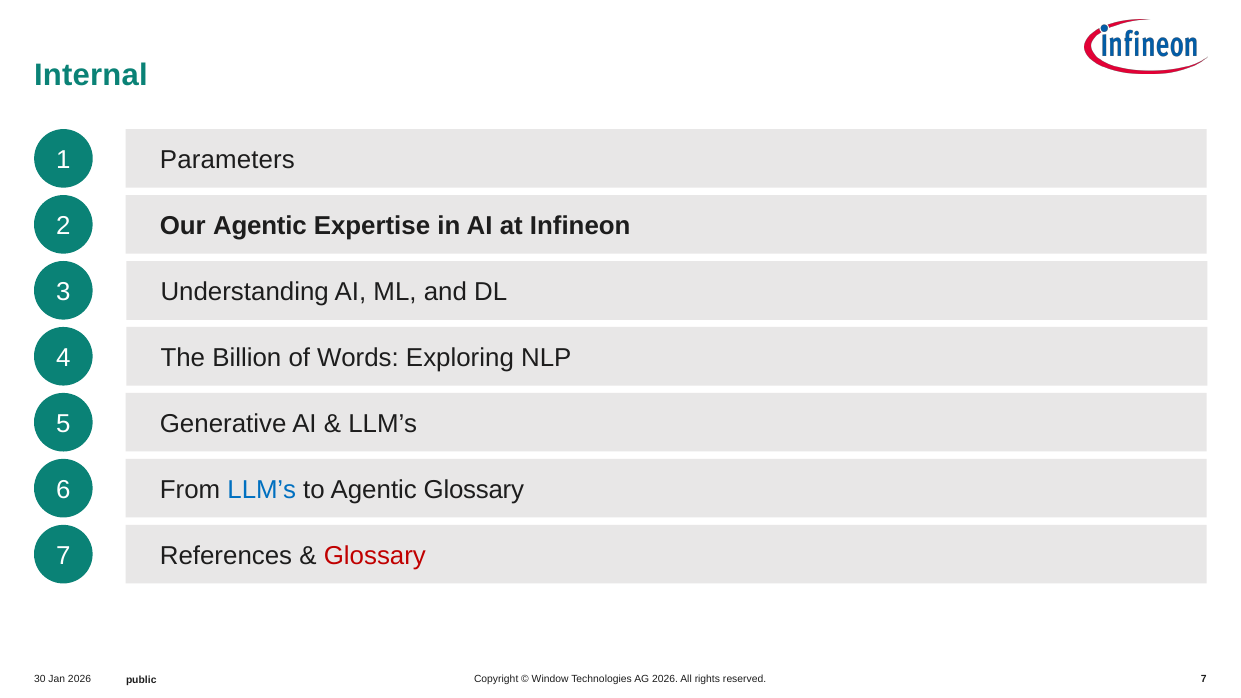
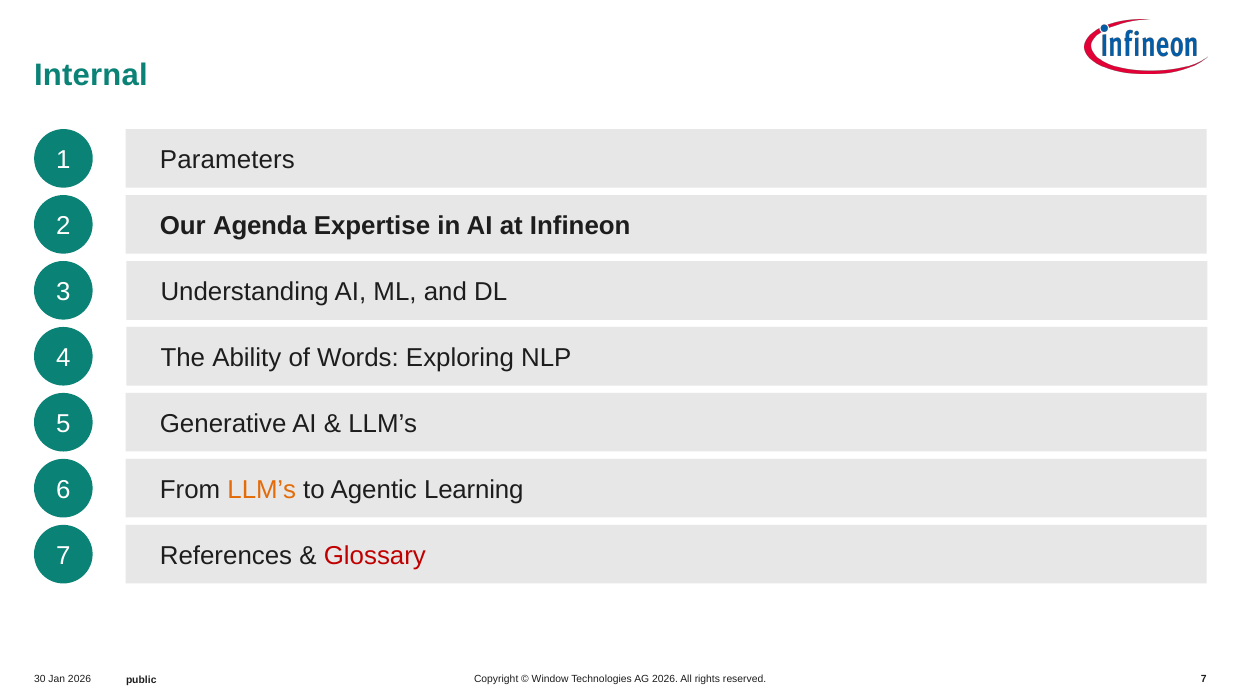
Our Agentic: Agentic -> Agenda (260, 226)
Billion: Billion -> Ability (247, 358)
LLM’s colour: blue -> orange (262, 490)
Agentic Glossary: Glossary -> Learning (474, 490)
